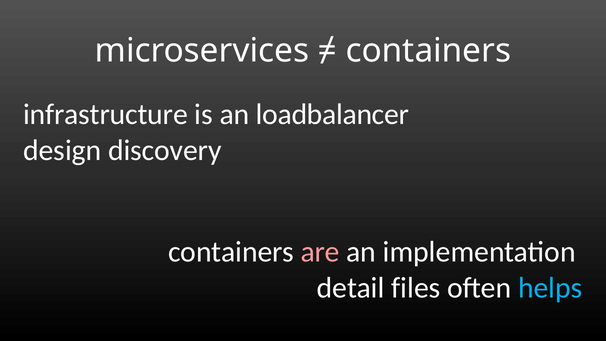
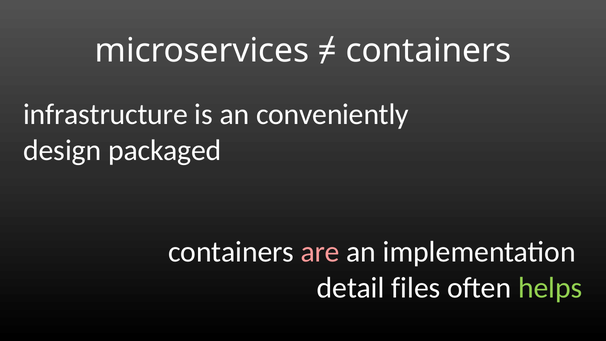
loadbalancer: loadbalancer -> conveniently (332, 115)
discovery: discovery -> packaged (165, 150)
helps colour: light blue -> light green (550, 288)
